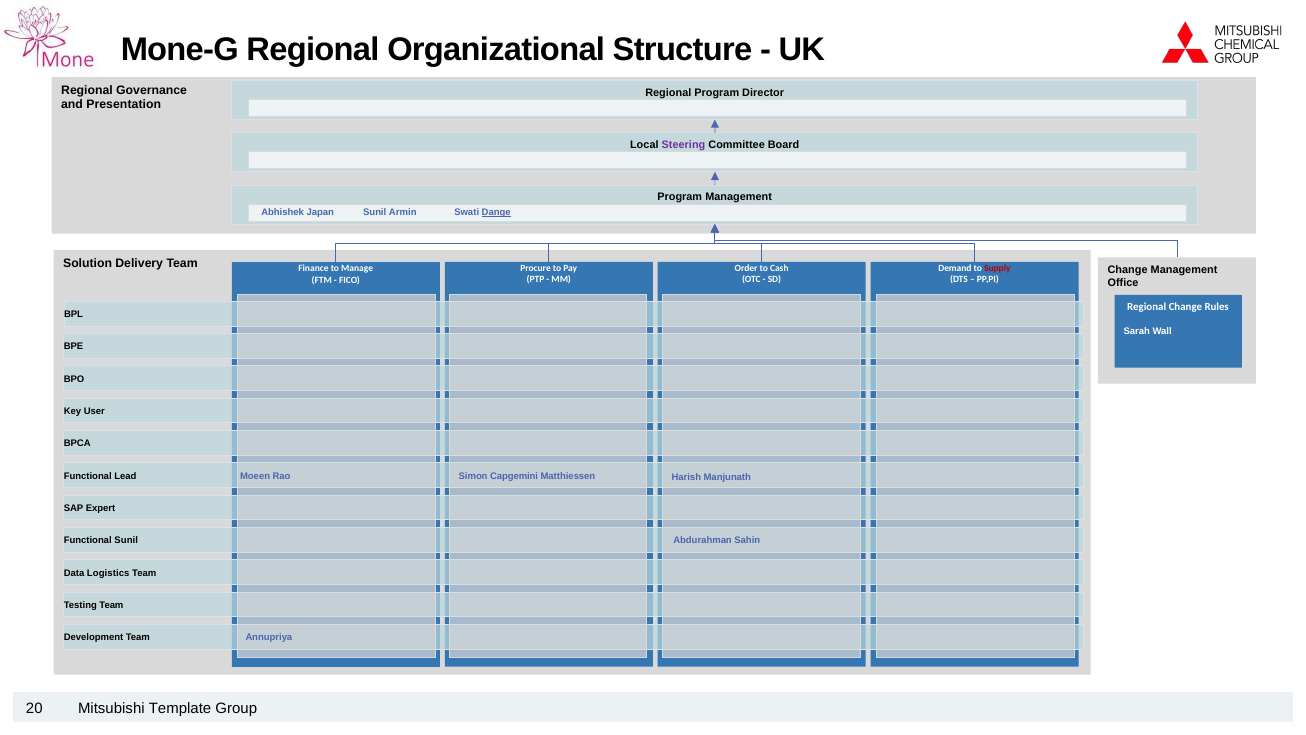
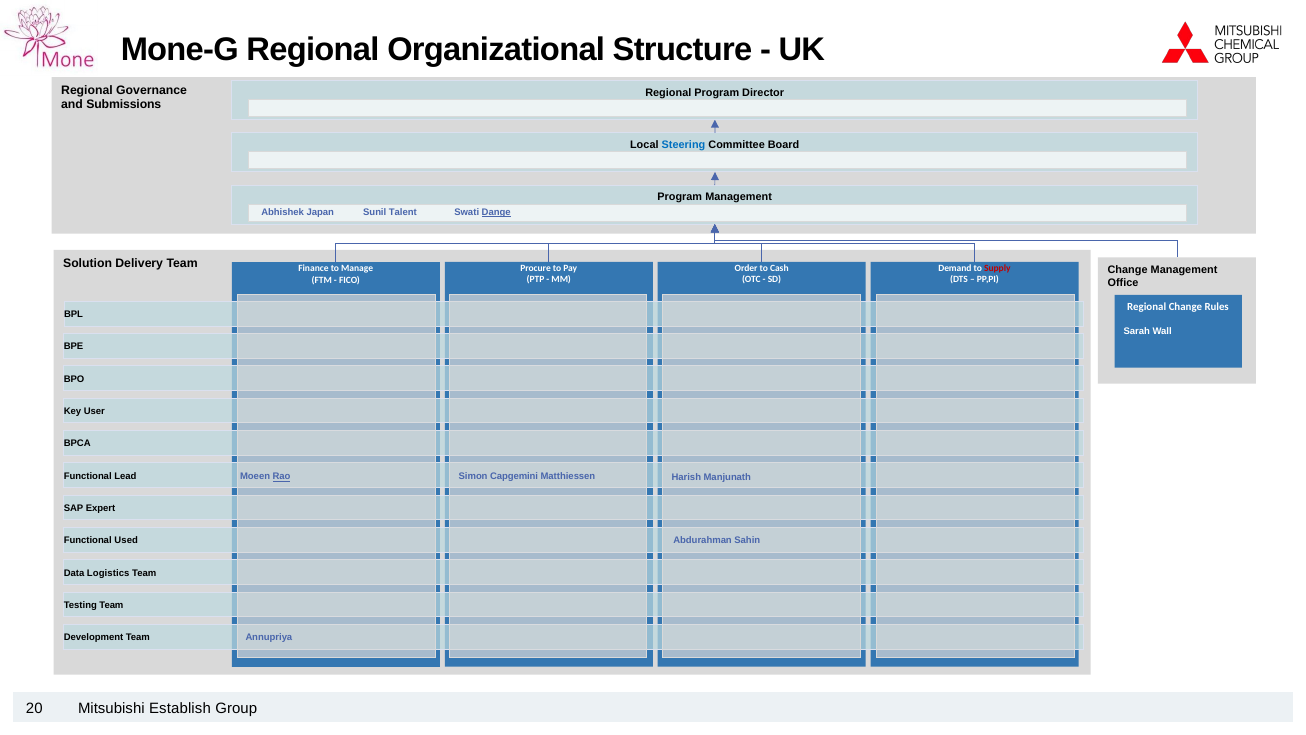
Presentation: Presentation -> Submissions (124, 105)
Steering colour: purple -> blue (683, 145)
Armin: Armin -> Talent (403, 213)
Rao underline: none -> present (282, 476)
Functional Sunil: Sunil -> Used (126, 540)
Template: Template -> Establish (180, 708)
